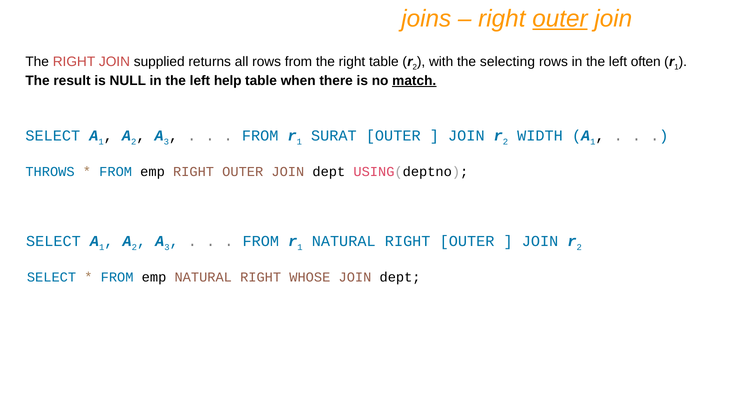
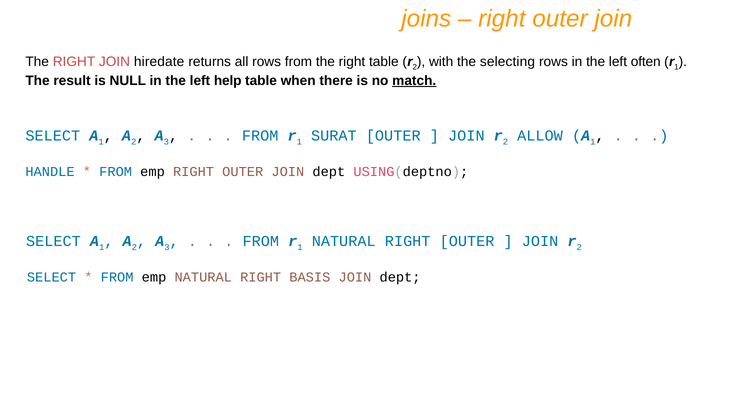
outer underline: present -> none (560, 19)
supplied: supplied -> hiredate (159, 62)
WIDTH: WIDTH -> ALLOW (540, 136)
THROWS: THROWS -> HANDLE (50, 172)
WHOSE: WHOSE -> BASIS (310, 277)
